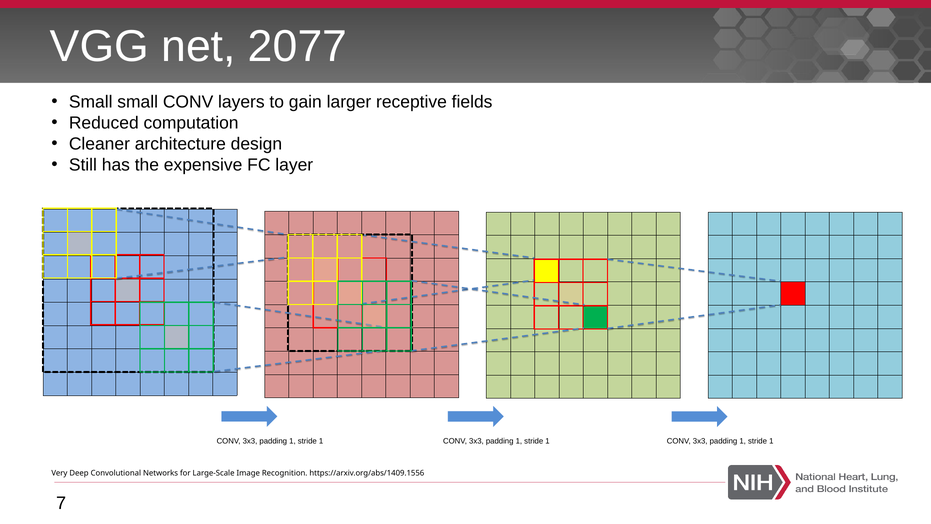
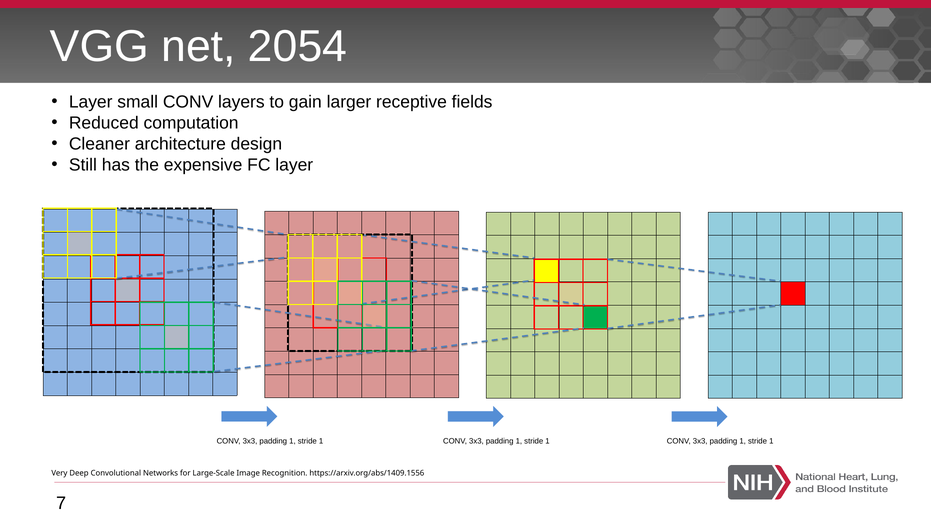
2077: 2077 -> 2054 (298, 46)
Small: Small -> Layer (91, 102)
